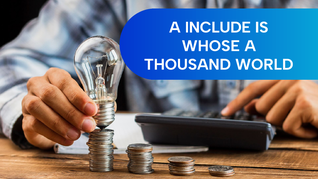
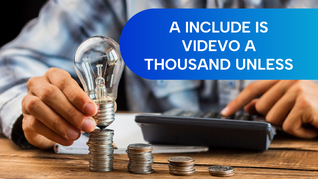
WHOSE: WHOSE -> VIDEVO (211, 46)
WORLD: WORLD -> UNLESS (264, 65)
